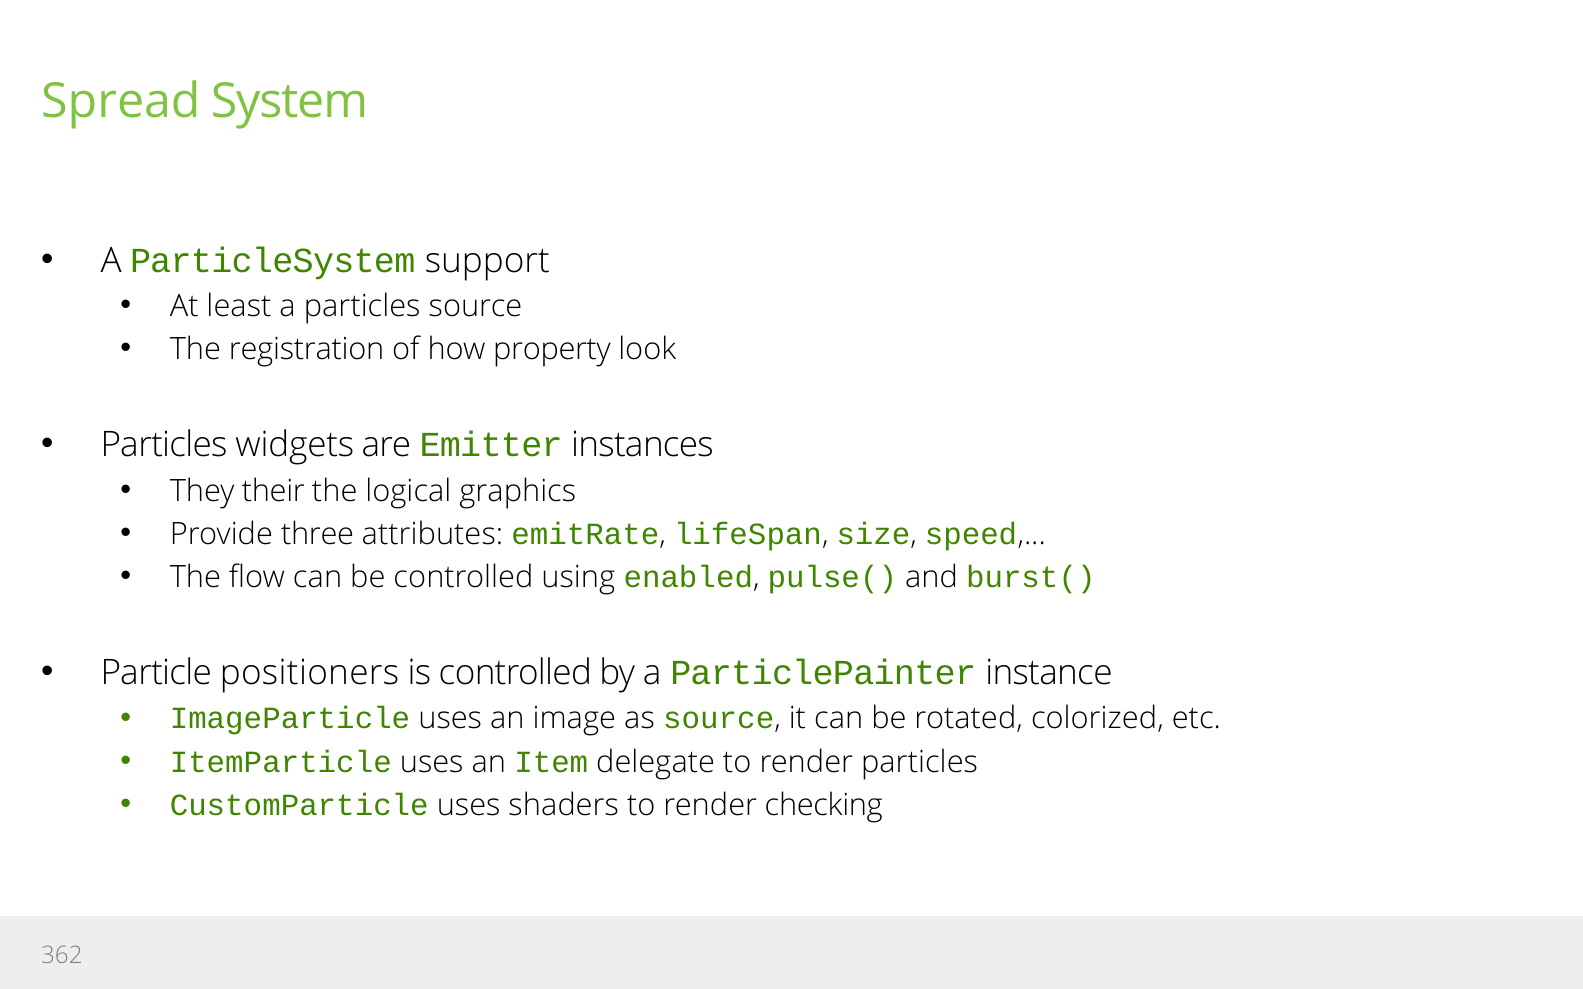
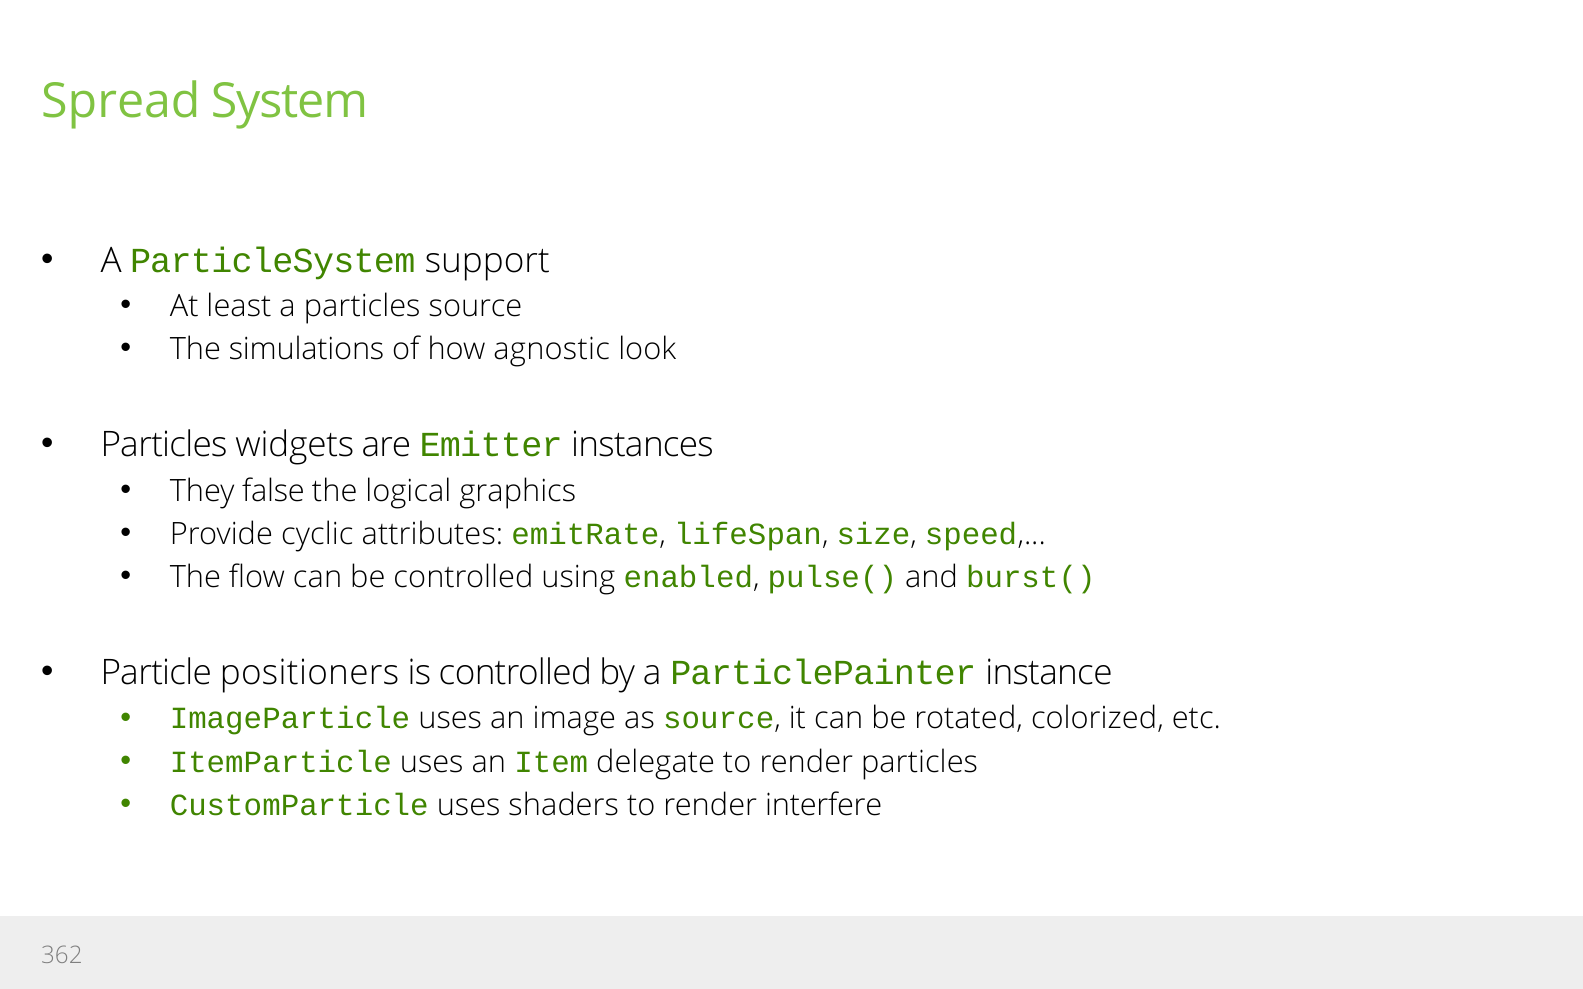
registration: registration -> simulations (307, 350)
property: property -> agnostic (552, 350)
their: their -> false (273, 491)
three: three -> cyclic (317, 534)
checking: checking -> interfere (824, 805)
